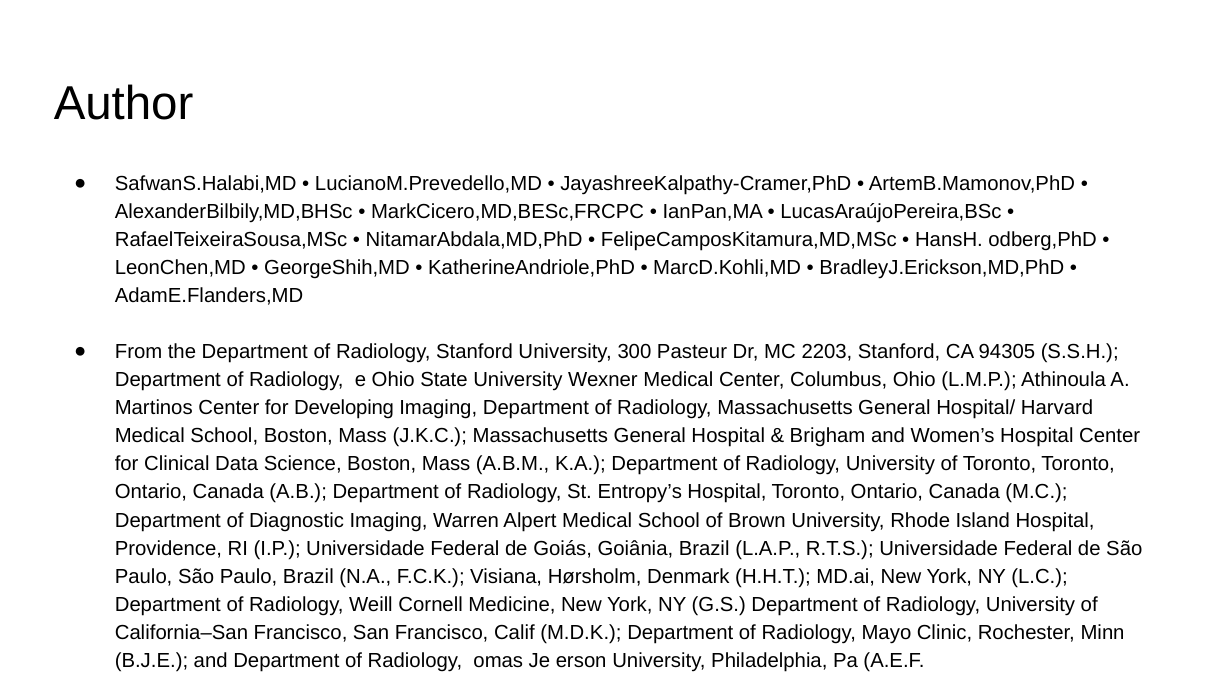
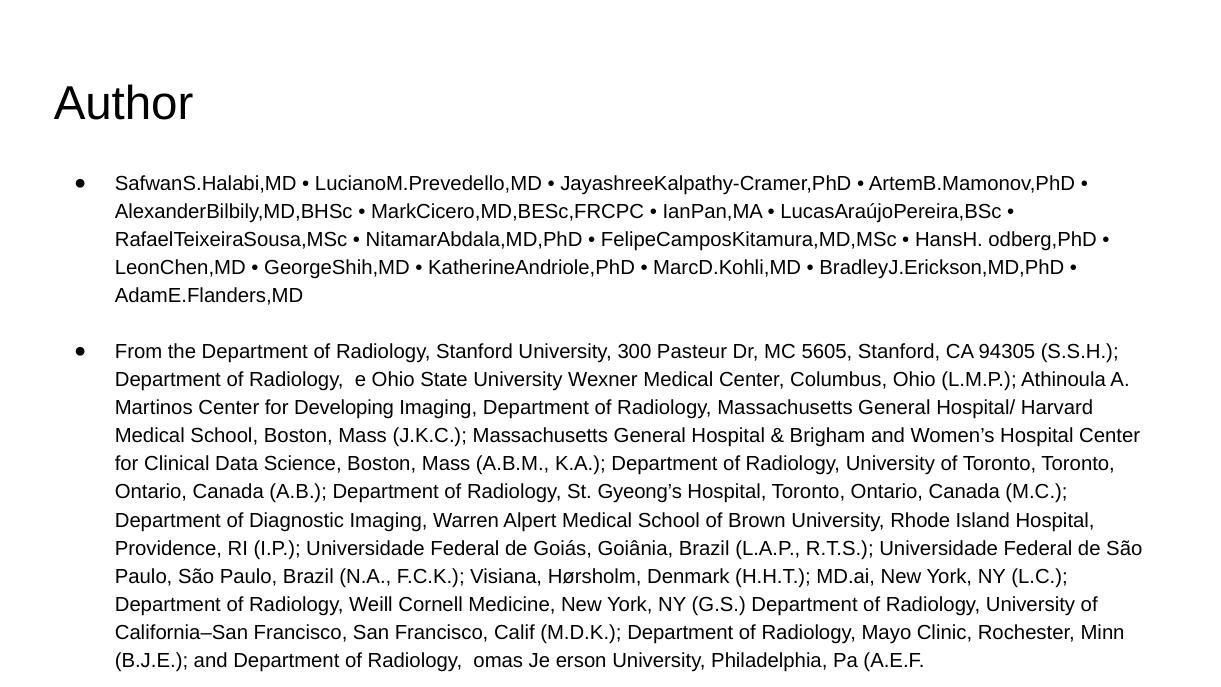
2203: 2203 -> 5605 (827, 352)
Entropy’s: Entropy’s -> Gyeong’s (640, 492)
